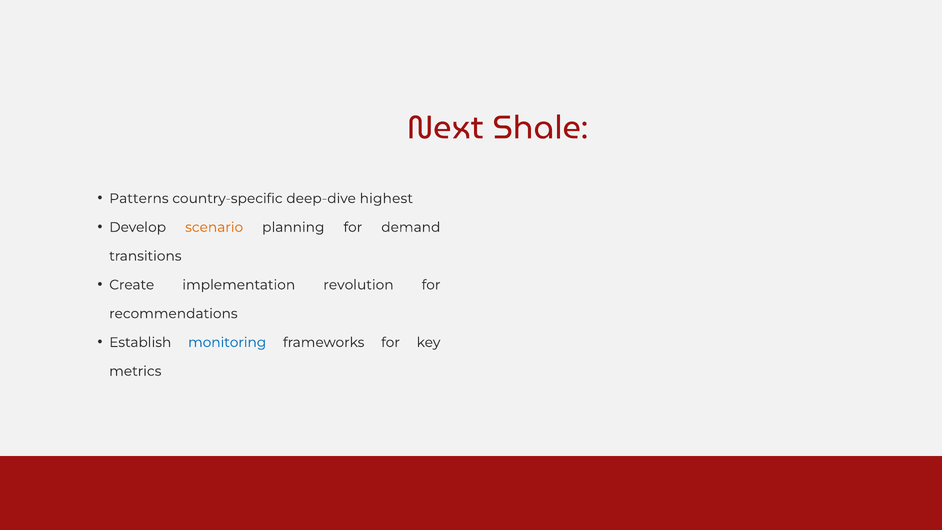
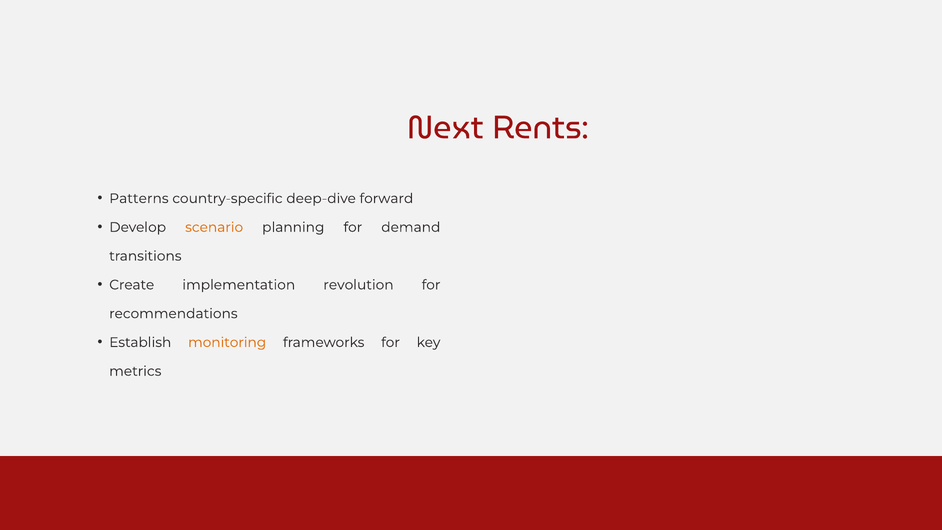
Shale: Shale -> Rents (540, 128)
highest: highest -> forward (386, 198)
monitoring colour: blue -> orange (227, 342)
